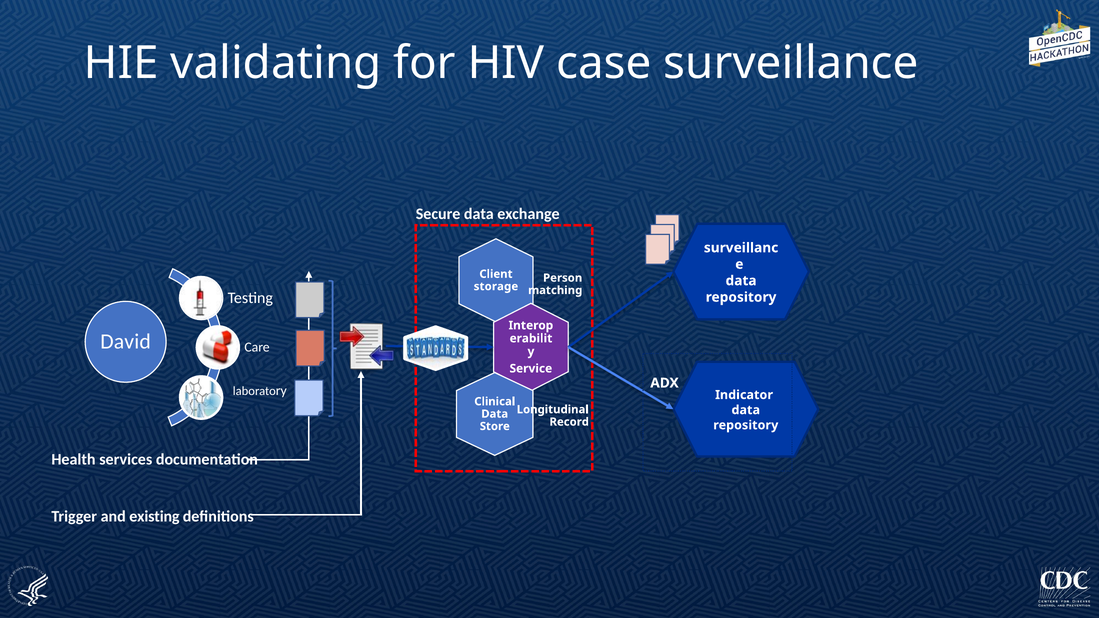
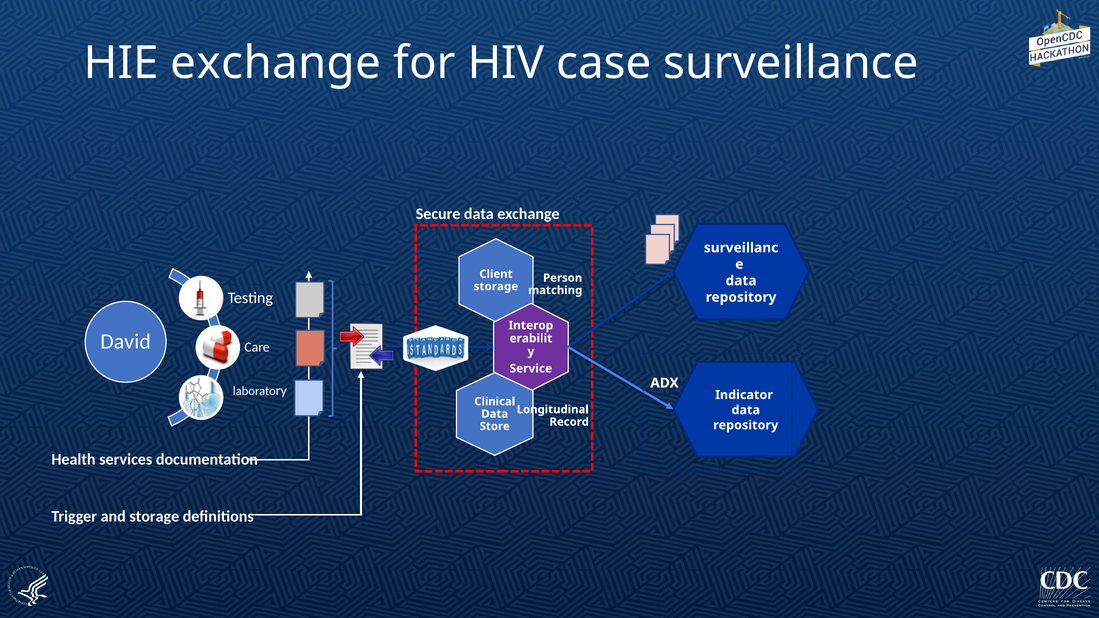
HIE validating: validating -> exchange (276, 63)
and existing: existing -> storage (154, 516)
